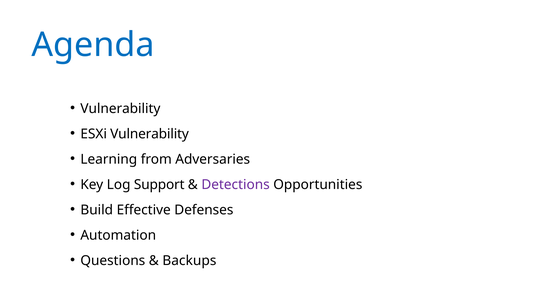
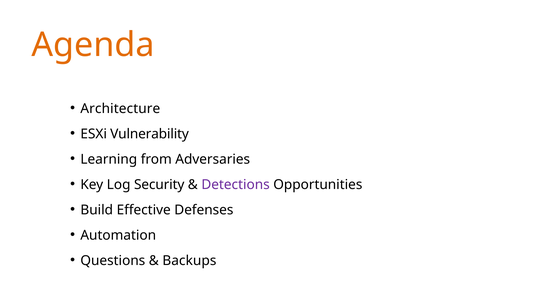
Agenda colour: blue -> orange (93, 45)
Vulnerability: Vulnerability -> Architecture (120, 108)
Support: Support -> Security (159, 184)
